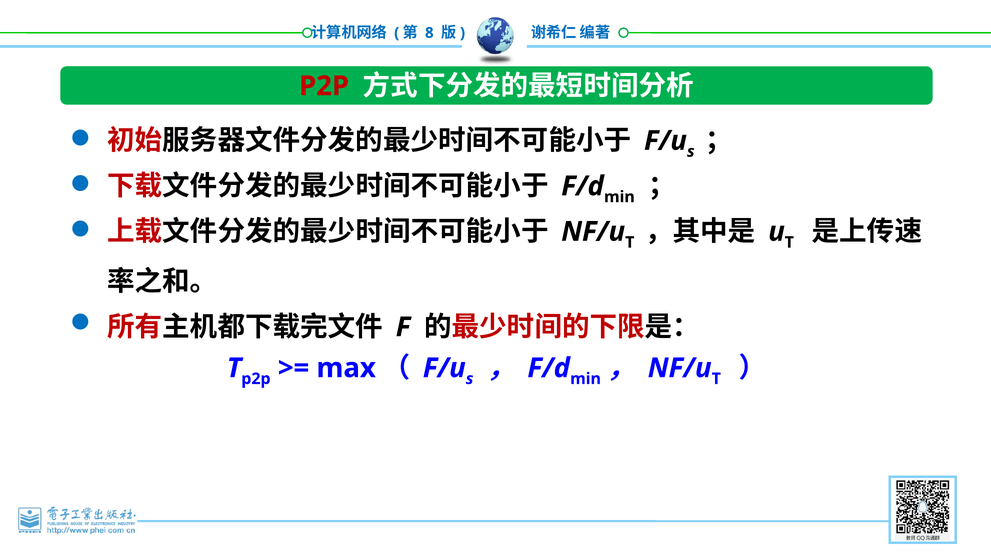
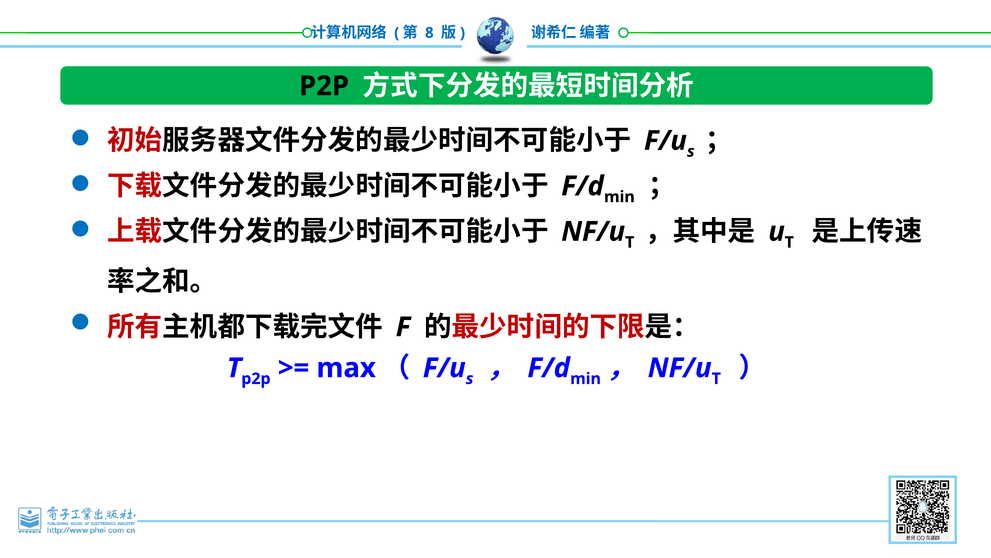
P2P colour: red -> black (324, 86)
